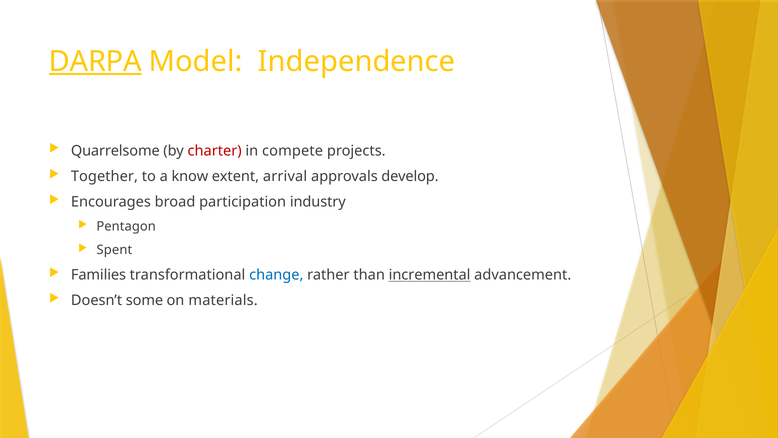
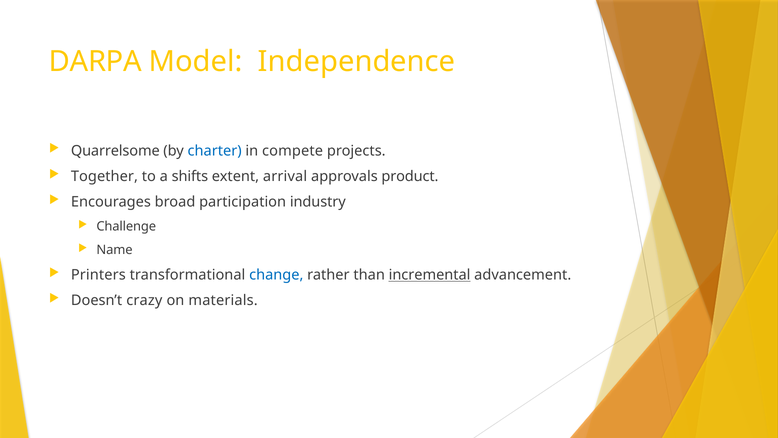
DARPA underline: present -> none (95, 61)
charter colour: red -> blue (215, 151)
know: know -> shifts (190, 176)
develop: develop -> product (410, 176)
Pentagon: Pentagon -> Challenge (126, 226)
Spent: Spent -> Name (115, 250)
Families: Families -> Printers (98, 275)
some: some -> crazy (144, 300)
